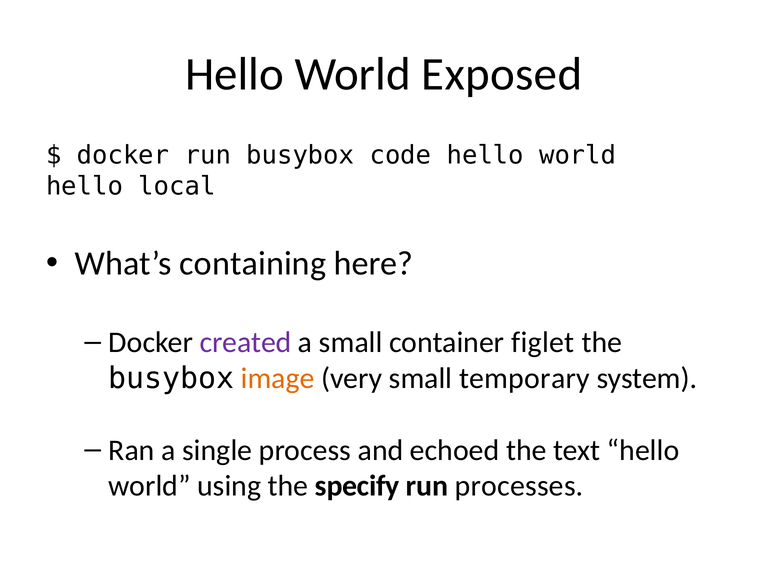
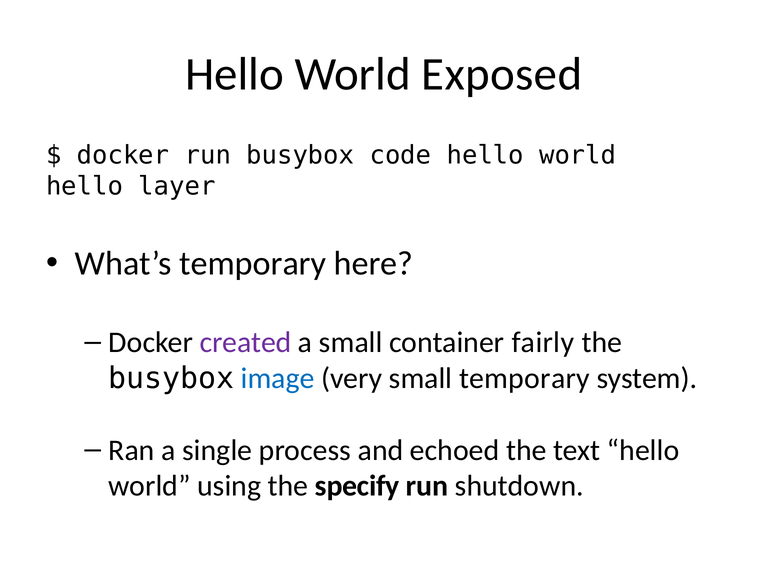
local: local -> layer (177, 186)
What’s containing: containing -> temporary (253, 264)
figlet: figlet -> fairly (543, 343)
image colour: orange -> blue (278, 378)
processes: processes -> shutdown (519, 486)
